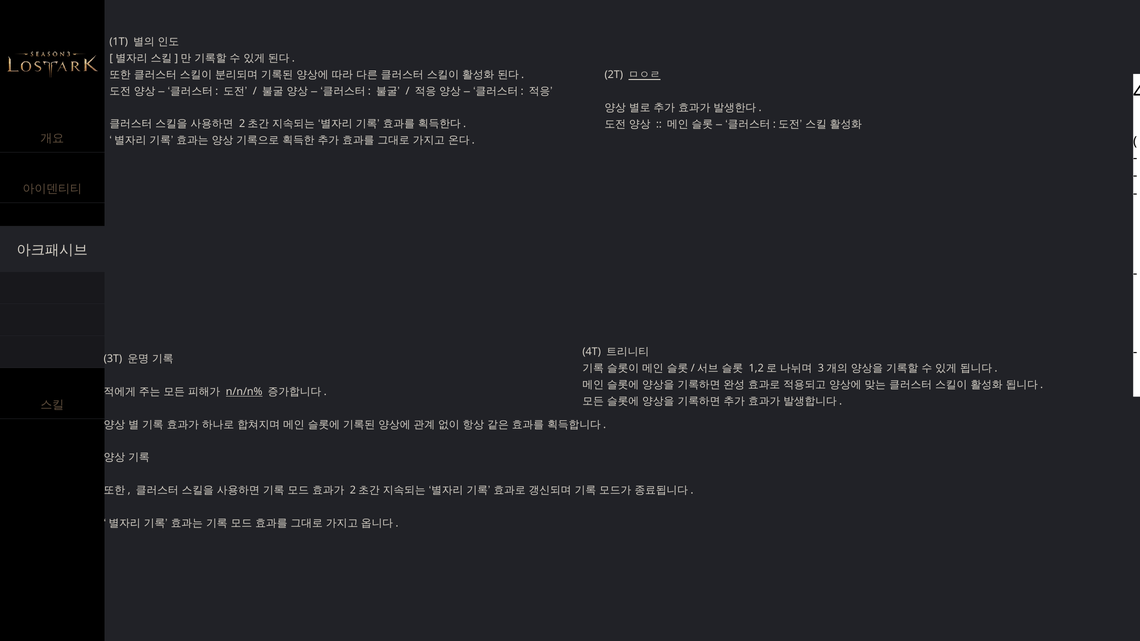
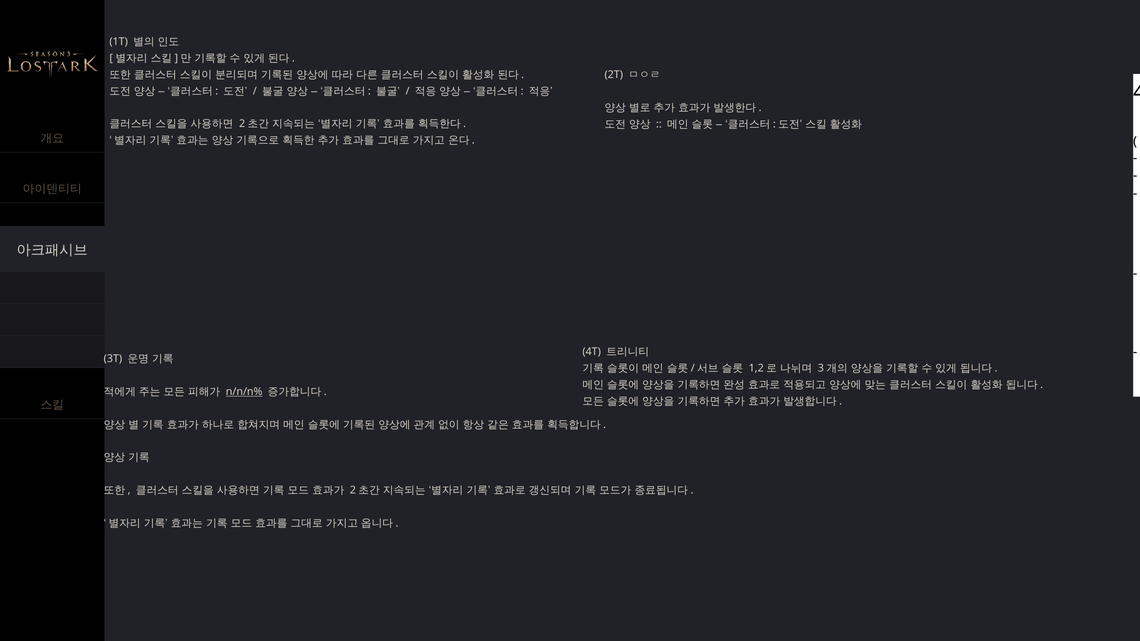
ㅁㅇㄹ underline: present -> none (644, 75)
